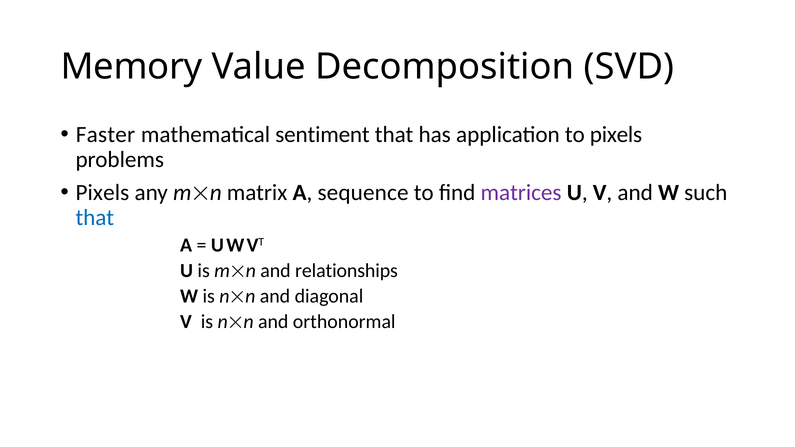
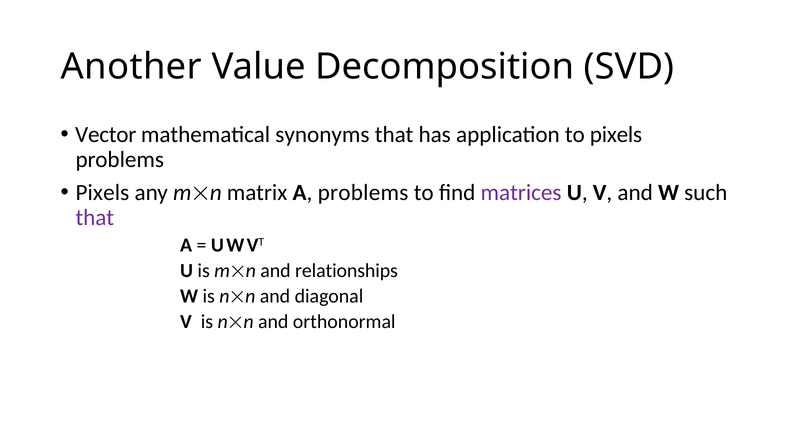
Memory: Memory -> Another (131, 67)
Faster: Faster -> Vector (106, 134)
sentiment: sentiment -> synonyms (322, 134)
A sequence: sequence -> problems (363, 193)
that colour: blue -> purple (95, 218)
